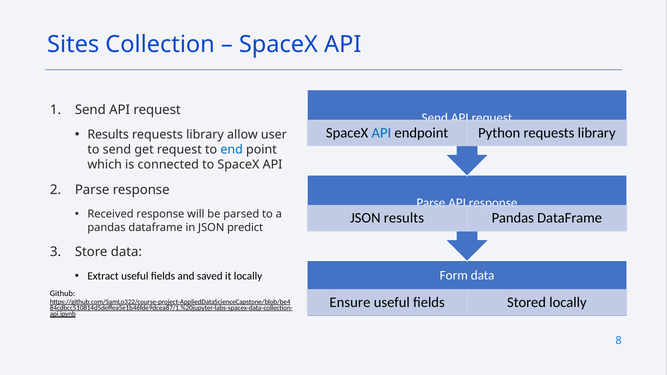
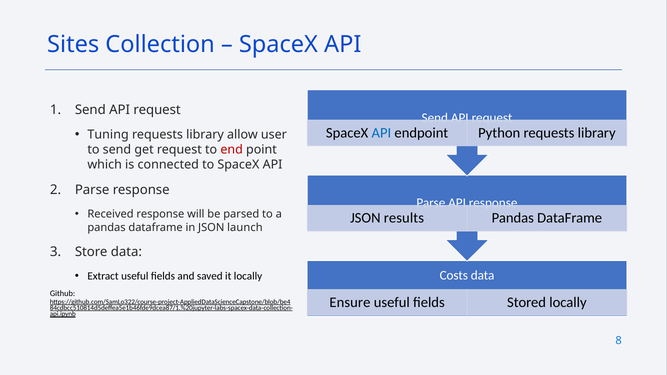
Results: Results -> Tuning (108, 135)
end colour: blue -> red (232, 150)
predict: predict -> launch (245, 228)
Form: Form -> Costs (454, 276)
